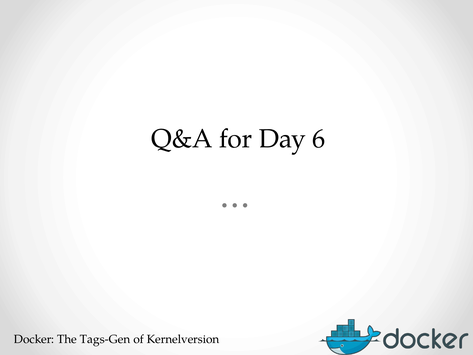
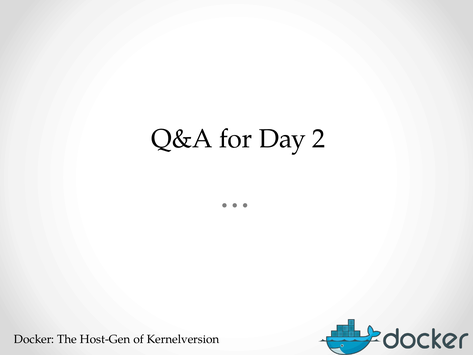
6: 6 -> 2 (319, 139)
Tags-Gen: Tags-Gen -> Host-Gen (105, 339)
